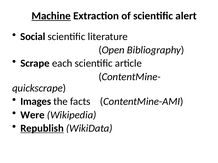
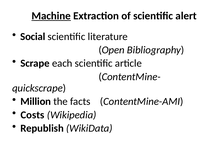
Images: Images -> Million (36, 102)
Were: Were -> Costs (32, 115)
Republish underline: present -> none (42, 129)
